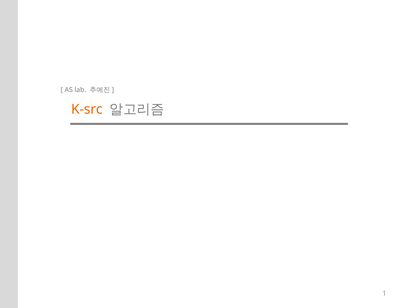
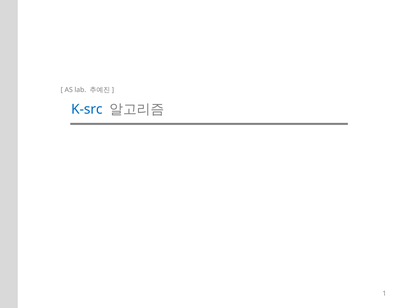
K-src colour: orange -> blue (87, 110)
